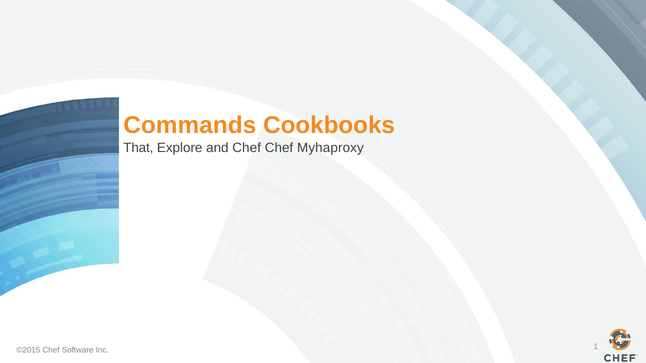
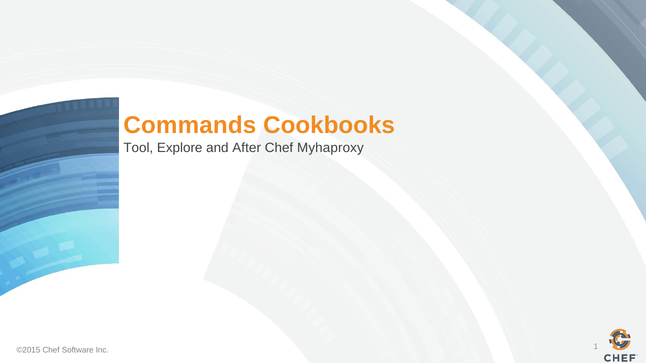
That: That -> Tool (138, 148)
and Chef: Chef -> After (247, 148)
